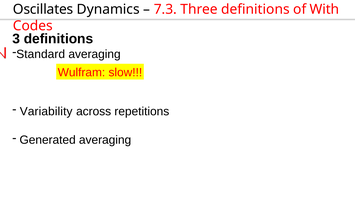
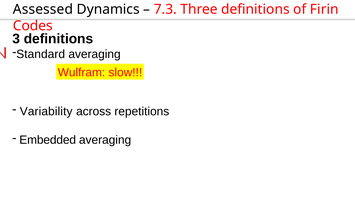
Oscillates: Oscillates -> Assessed (43, 9)
With: With -> Firin (324, 9)
Generated: Generated -> Embedded (48, 140)
